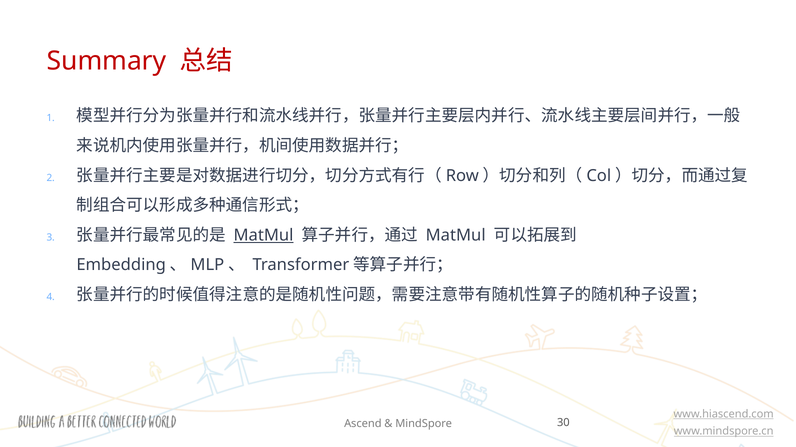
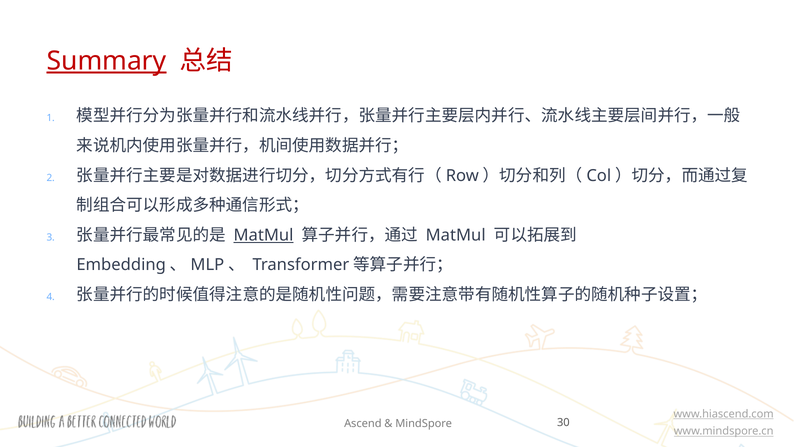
Summary underline: none -> present (107, 61)
